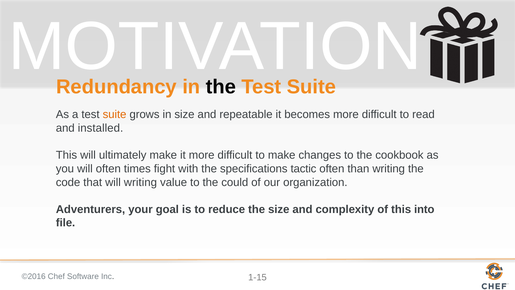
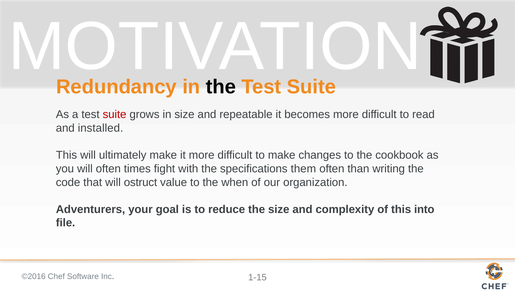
suite colour: orange -> red (115, 114)
tactic: tactic -> them (303, 169)
will writing: writing -> ostruct (141, 182)
could: could -> when (235, 182)
